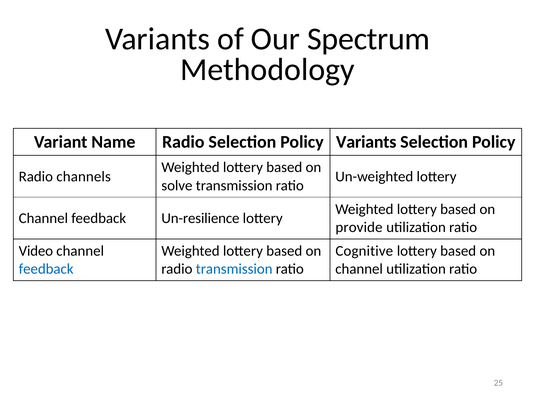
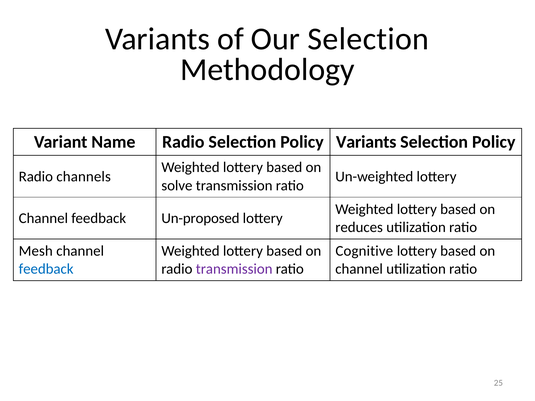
Our Spectrum: Spectrum -> Selection (368, 39)
Un-resilience: Un-resilience -> Un-proposed (200, 218)
provide: provide -> reduces (359, 227)
Video: Video -> Mesh (36, 251)
transmission colour: blue -> purple (234, 269)
